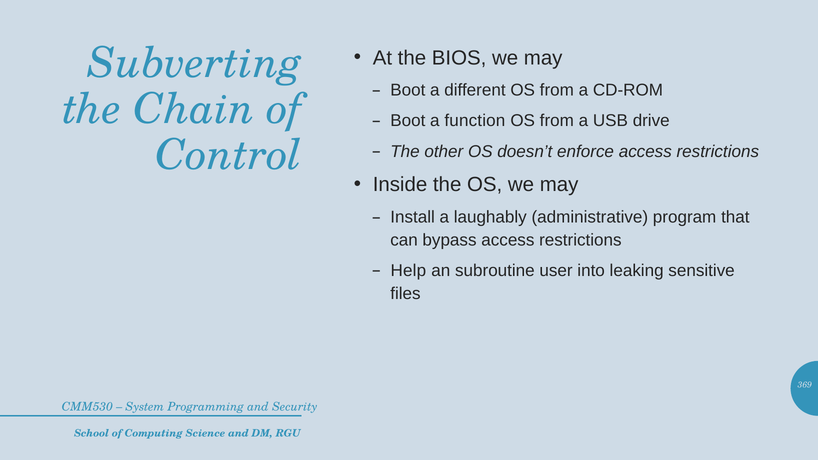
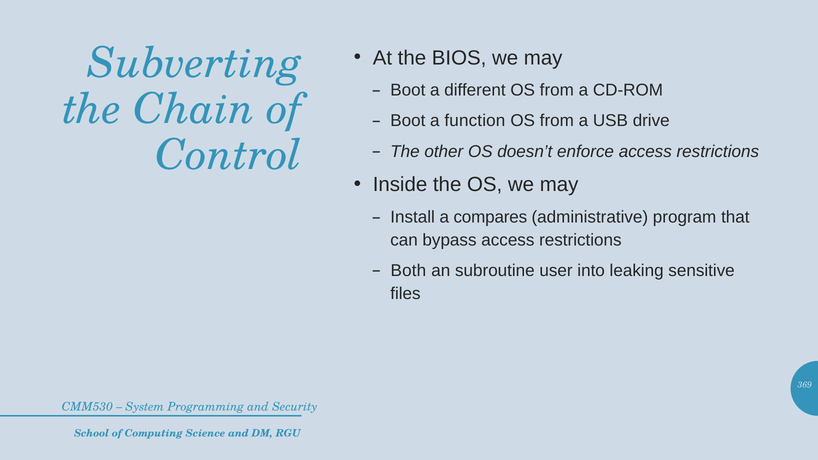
laughably: laughably -> compares (490, 217)
Help: Help -> Both (408, 271)
